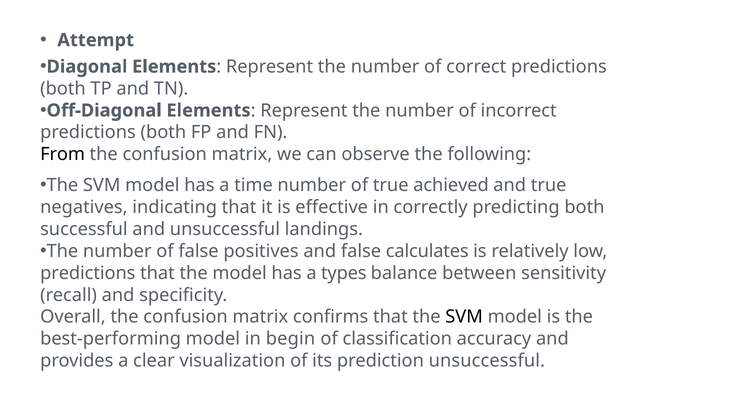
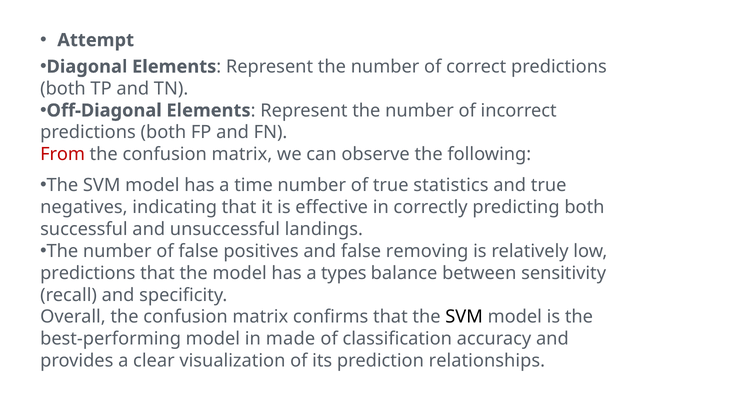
From colour: black -> red (63, 154)
achieved: achieved -> statistics (451, 185)
calculates: calculates -> removing (427, 251)
begin: begin -> made (291, 339)
prediction unsuccessful: unsuccessful -> relationships (487, 360)
